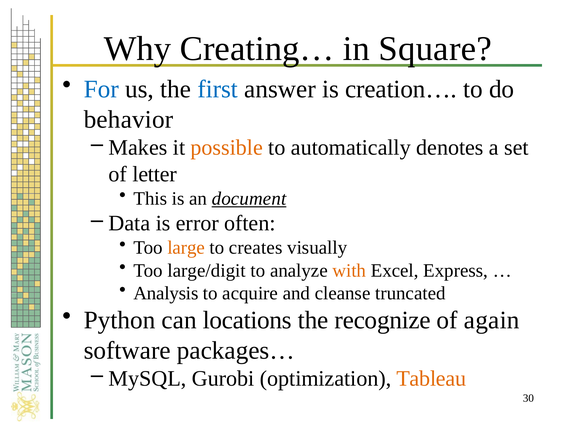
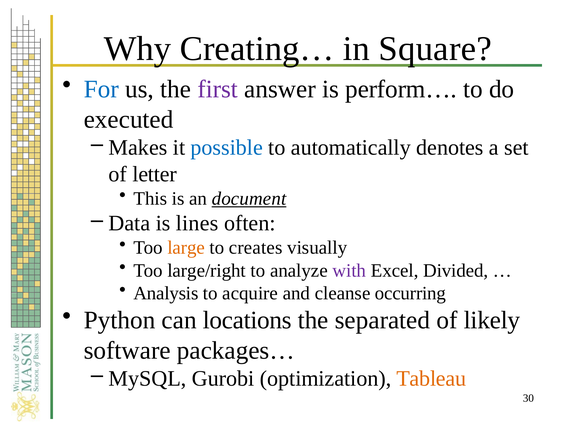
first colour: blue -> purple (218, 89)
creation…: creation… -> perform… (401, 89)
behavior: behavior -> executed (129, 119)
possible colour: orange -> blue (227, 148)
error: error -> lines (197, 223)
large/digit: large/digit -> large/right (207, 270)
with colour: orange -> purple (349, 270)
Express: Express -> Divided (456, 270)
truncated: truncated -> occurring (410, 293)
recognize: recognize -> separated (382, 320)
again: again -> likely (492, 320)
